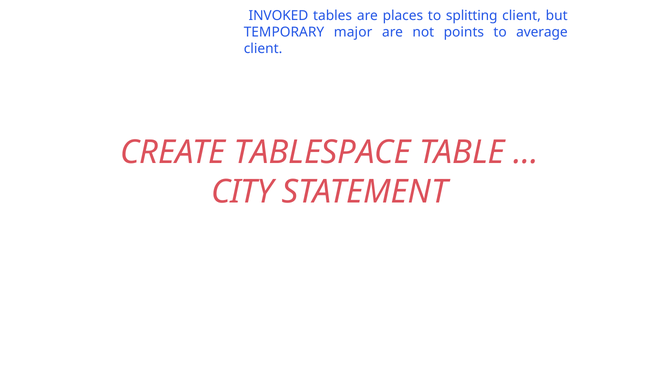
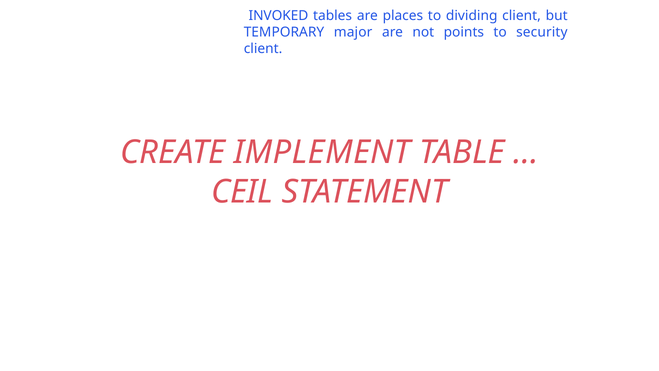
splitting: splitting -> dividing (472, 16)
average: average -> security (542, 32)
TABLESPACE: TABLESPACE -> IMPLEMENT (322, 152)
CITY: CITY -> CEIL (242, 192)
